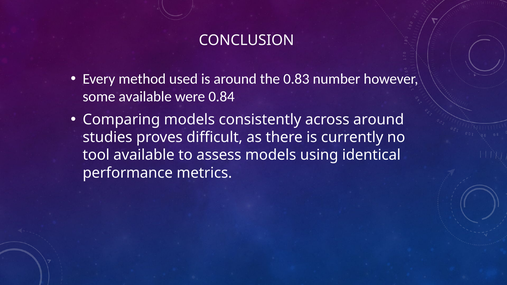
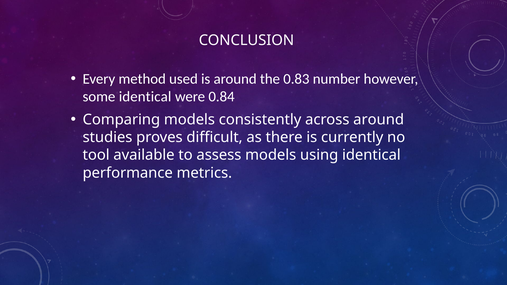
some available: available -> identical (145, 97)
